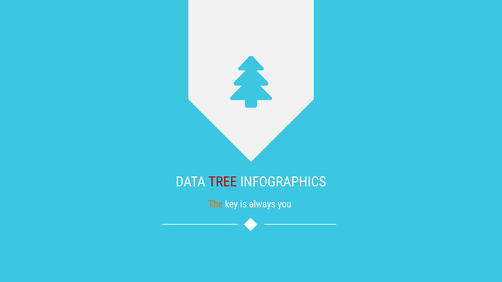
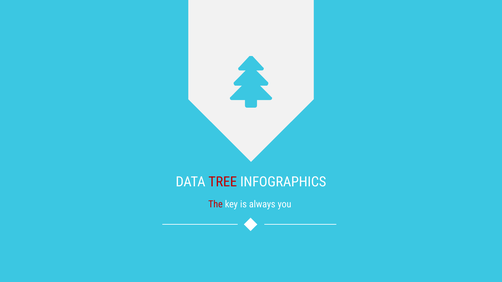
The colour: orange -> red (216, 205)
